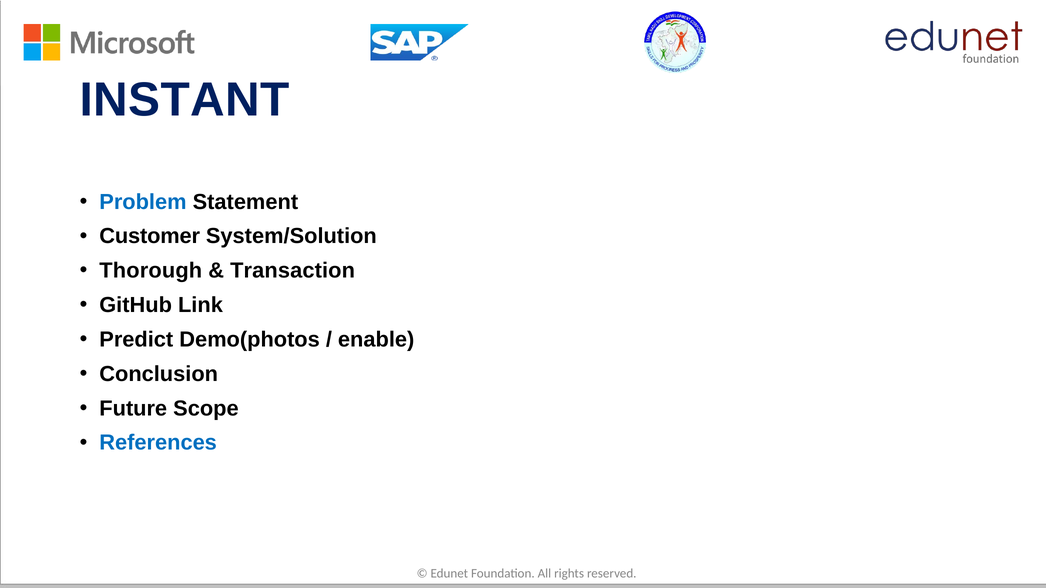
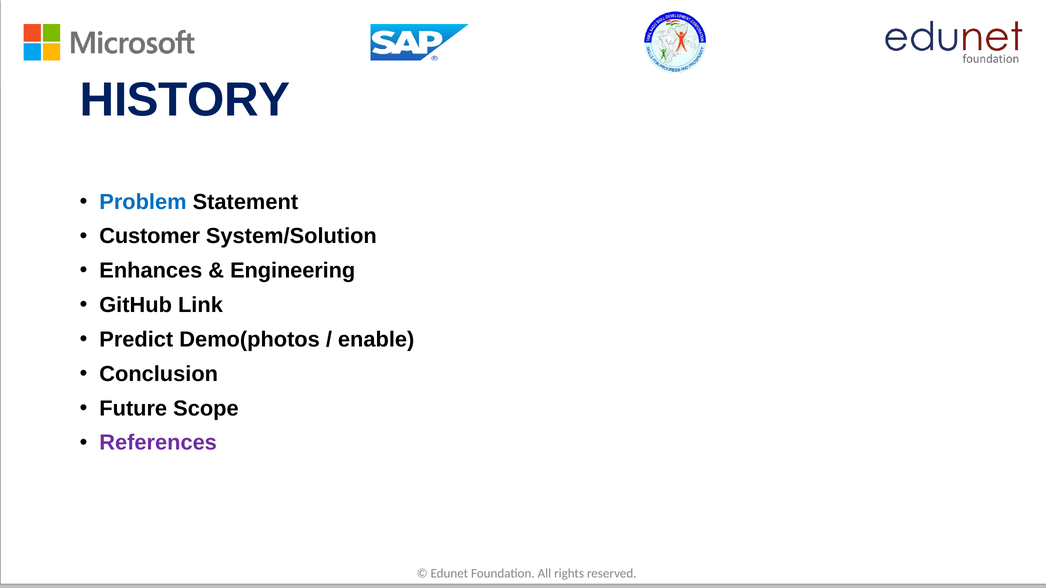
INSTANT: INSTANT -> HISTORY (185, 100)
Thorough: Thorough -> Enhances (151, 271)
Transaction: Transaction -> Engineering (293, 271)
References colour: blue -> purple (158, 443)
